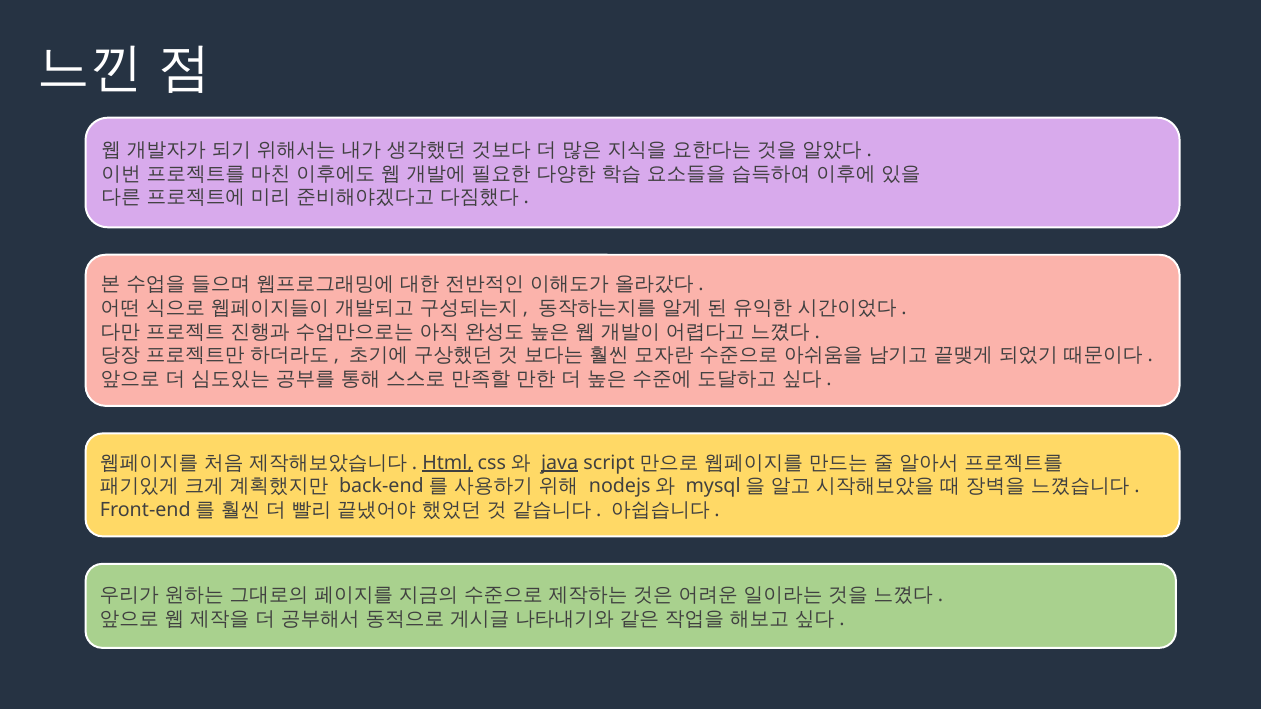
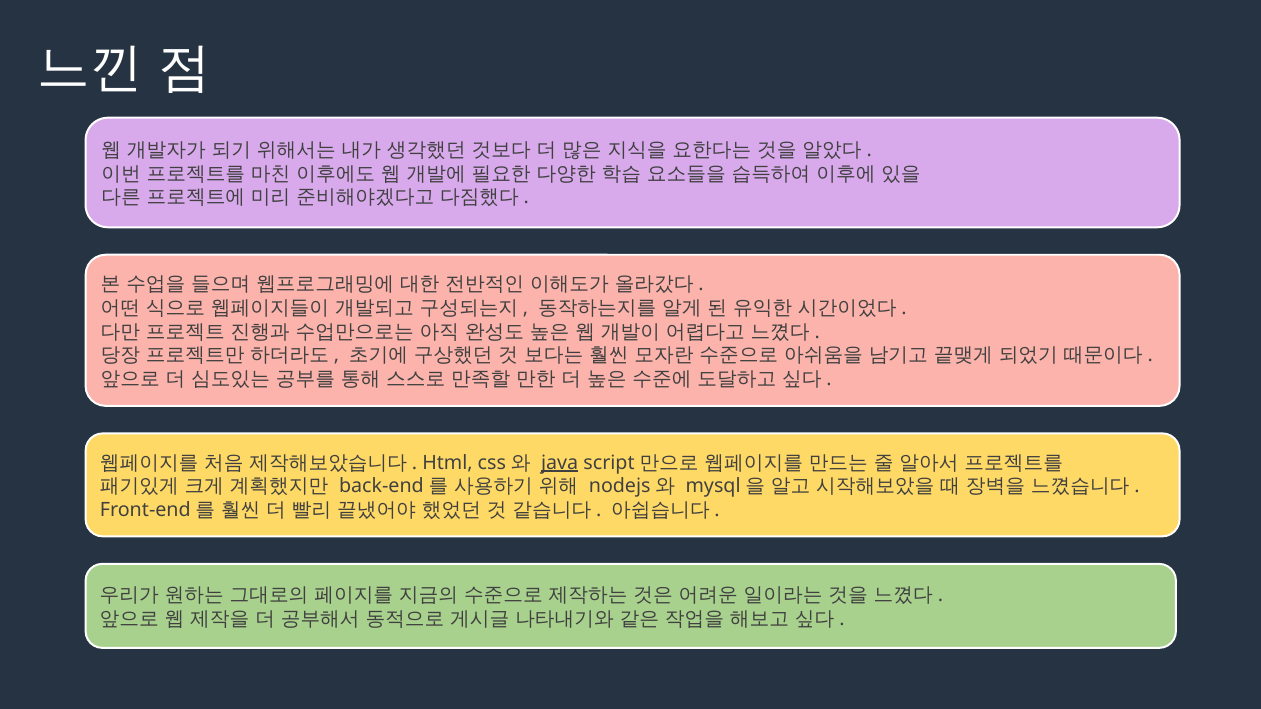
Html underline: present -> none (447, 463)
